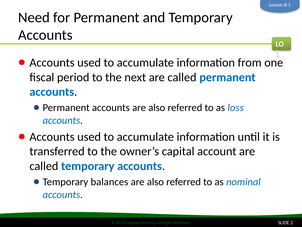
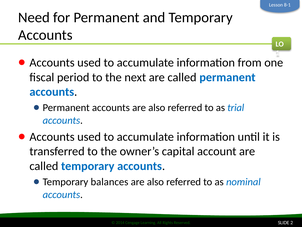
loss: loss -> trial (236, 108)
